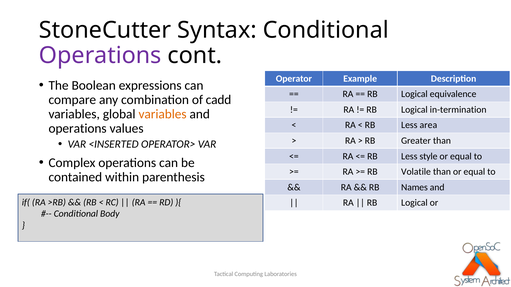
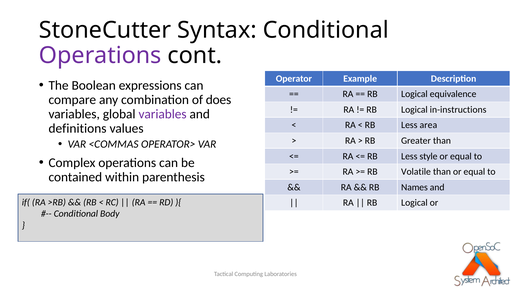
cadd: cadd -> does (219, 100)
in-termination: in-termination -> in-instructions (458, 110)
variables colour: orange -> purple (163, 114)
operations: operations -> definitions (78, 129)
<INSERTED: <INSERTED -> <COMMAS (114, 145)
